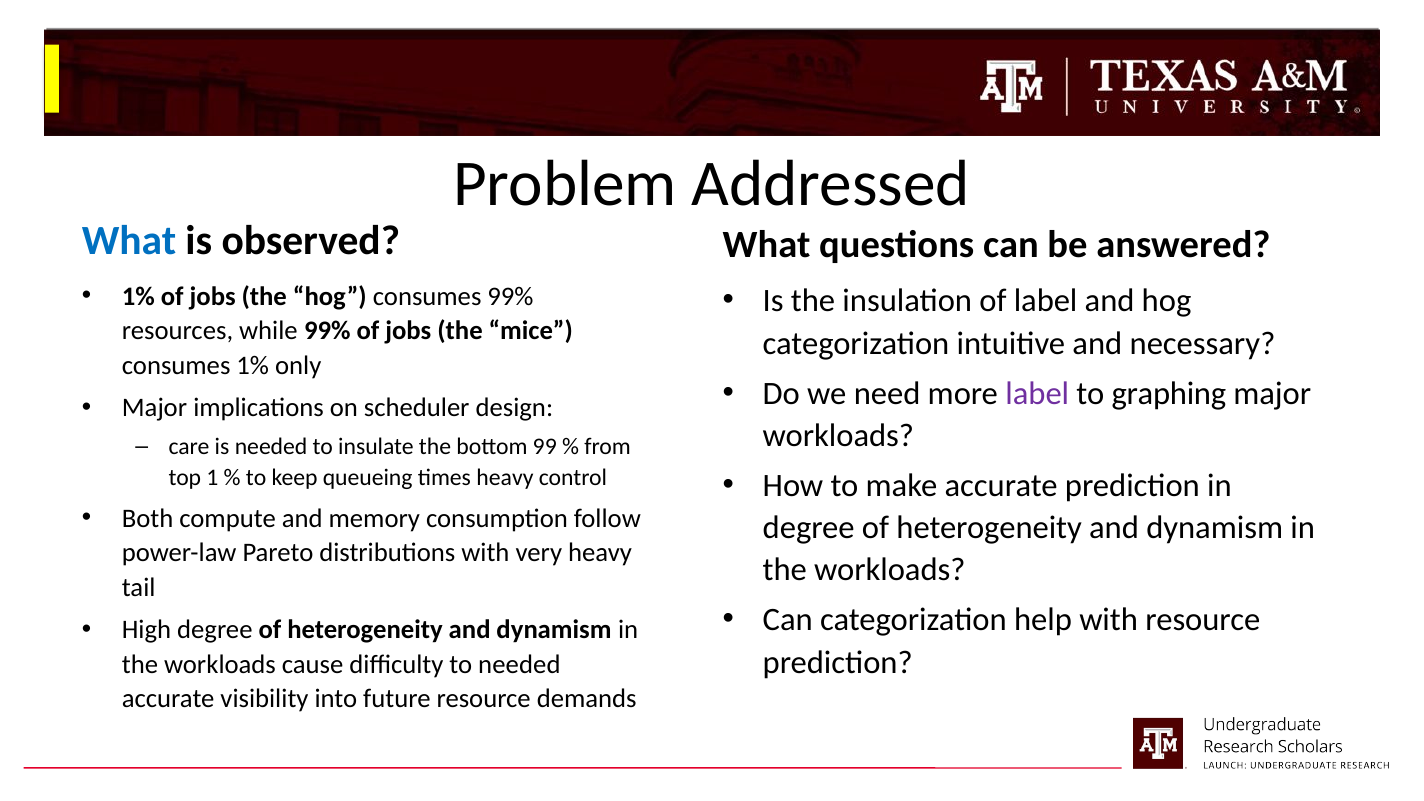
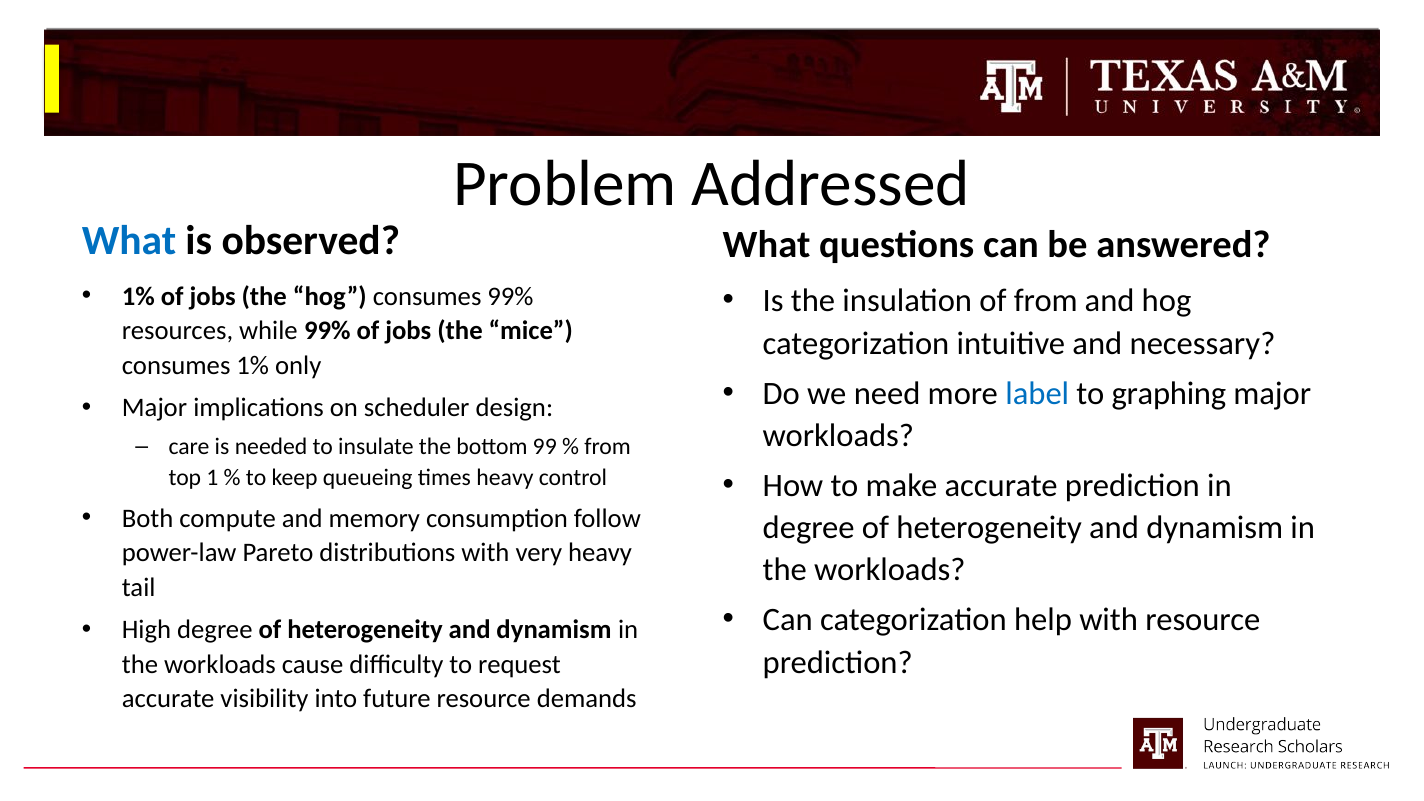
of label: label -> from (1046, 301)
label colour: purple -> blue (1037, 393)
to needed: needed -> request (520, 664)
